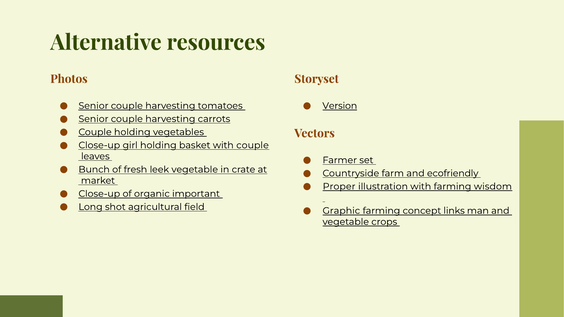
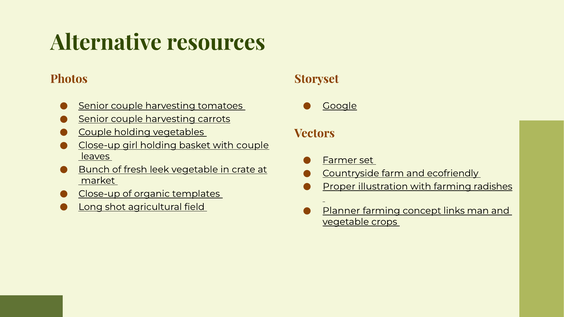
Version: Version -> Google (340, 106)
wisdom: wisdom -> radishes (493, 187)
important: important -> templates (196, 194)
Graphic: Graphic -> Planner (341, 211)
